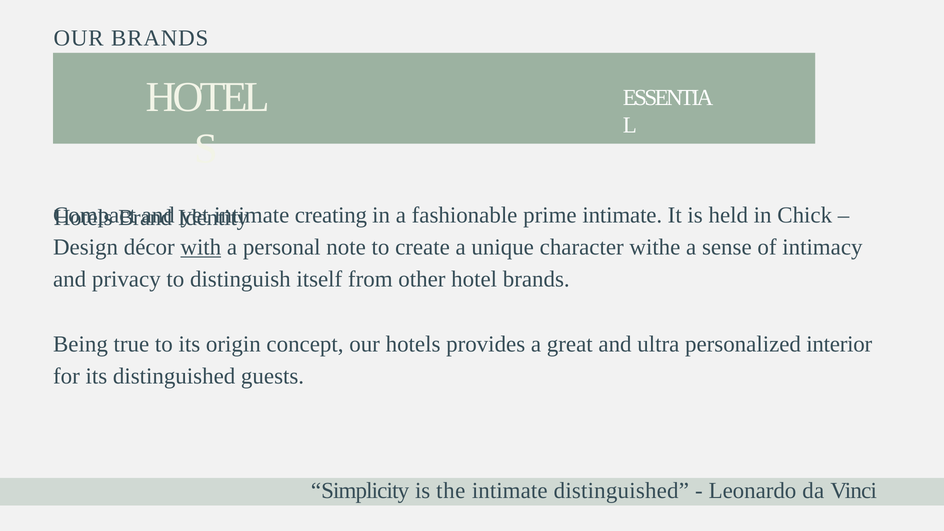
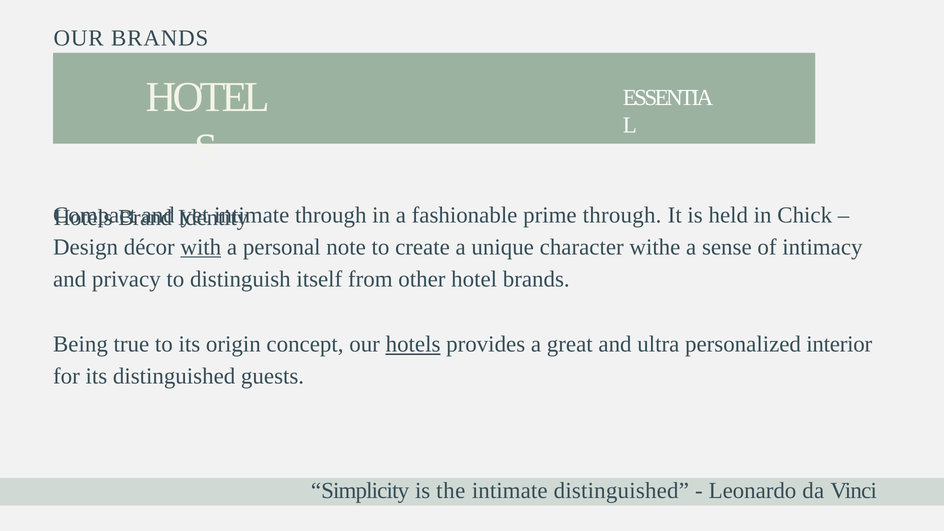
creating: creating -> through (331, 215)
prime intimate: intimate -> through (622, 215)
hotels underline: none -> present (413, 344)
